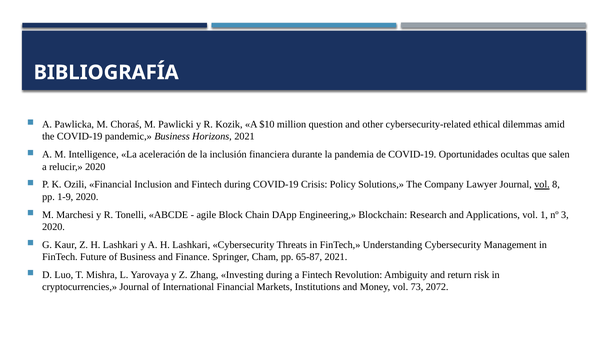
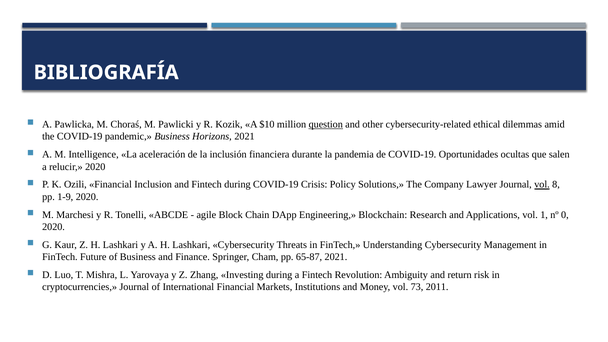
question underline: none -> present (326, 124)
3: 3 -> 0 (565, 215)
2072: 2072 -> 2011 (437, 287)
